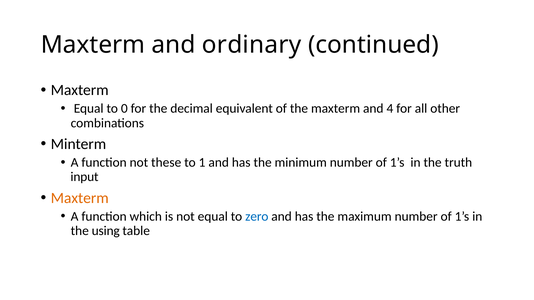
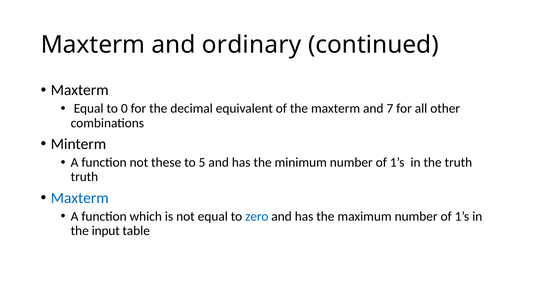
4: 4 -> 7 (390, 109)
1: 1 -> 5 (202, 163)
input: input -> truth (84, 177)
Maxterm colour: orange -> blue (80, 198)
using: using -> input (106, 231)
